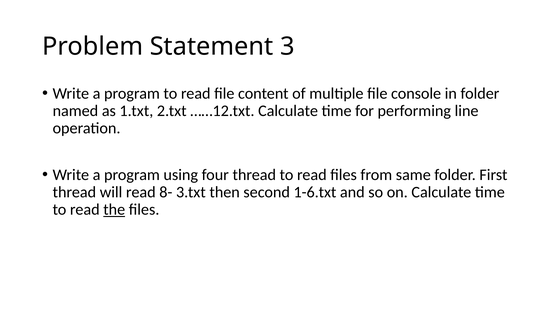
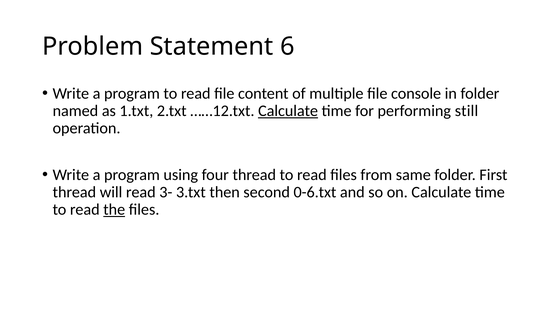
3: 3 -> 6 (287, 47)
Calculate underline: none -> present (288, 111)
line: line -> still (466, 111)
8-: 8- -> 3- (166, 192)
1-6.txt: 1-6.txt -> 0-6.txt (315, 192)
